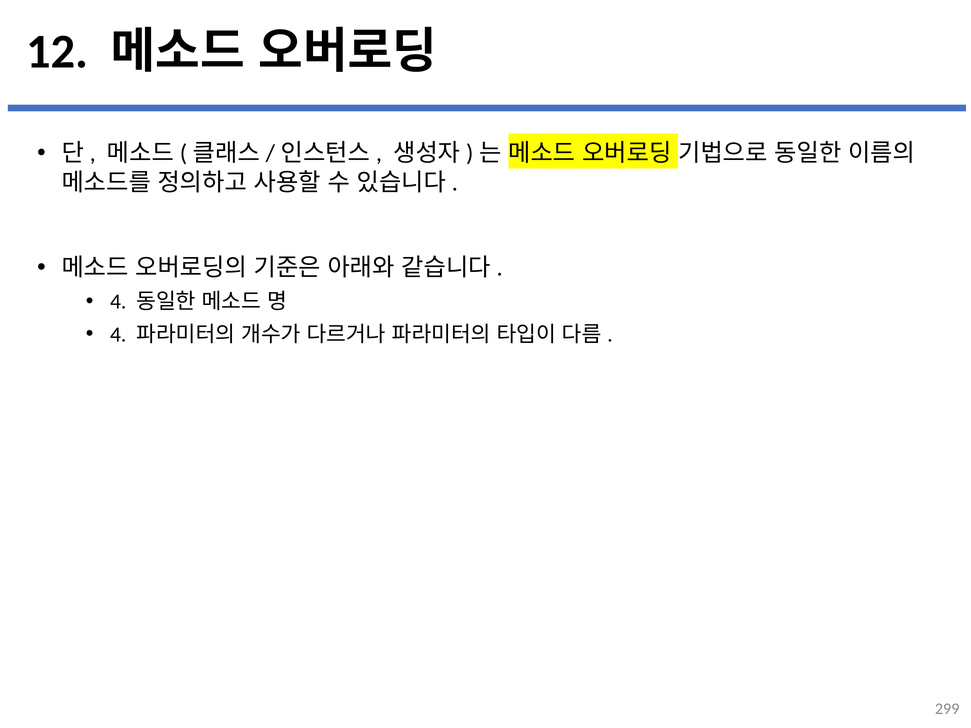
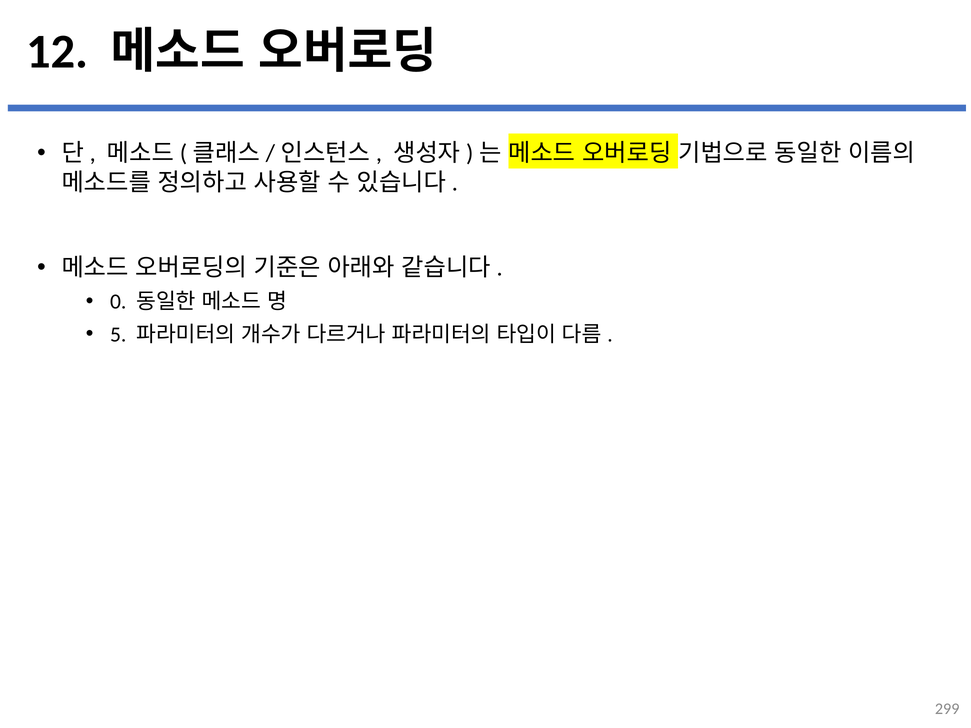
4: 4 -> 0 (118, 302)
4: 4 -> 5 (118, 335)
